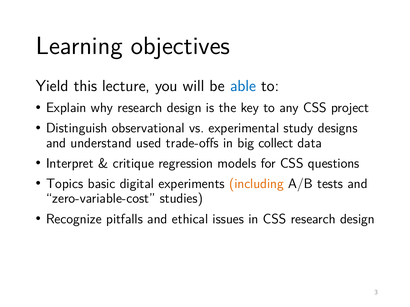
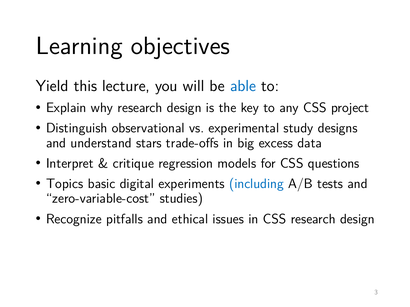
used: used -> stars (149, 143)
collect: collect -> excess (276, 143)
including colour: orange -> blue (257, 184)
